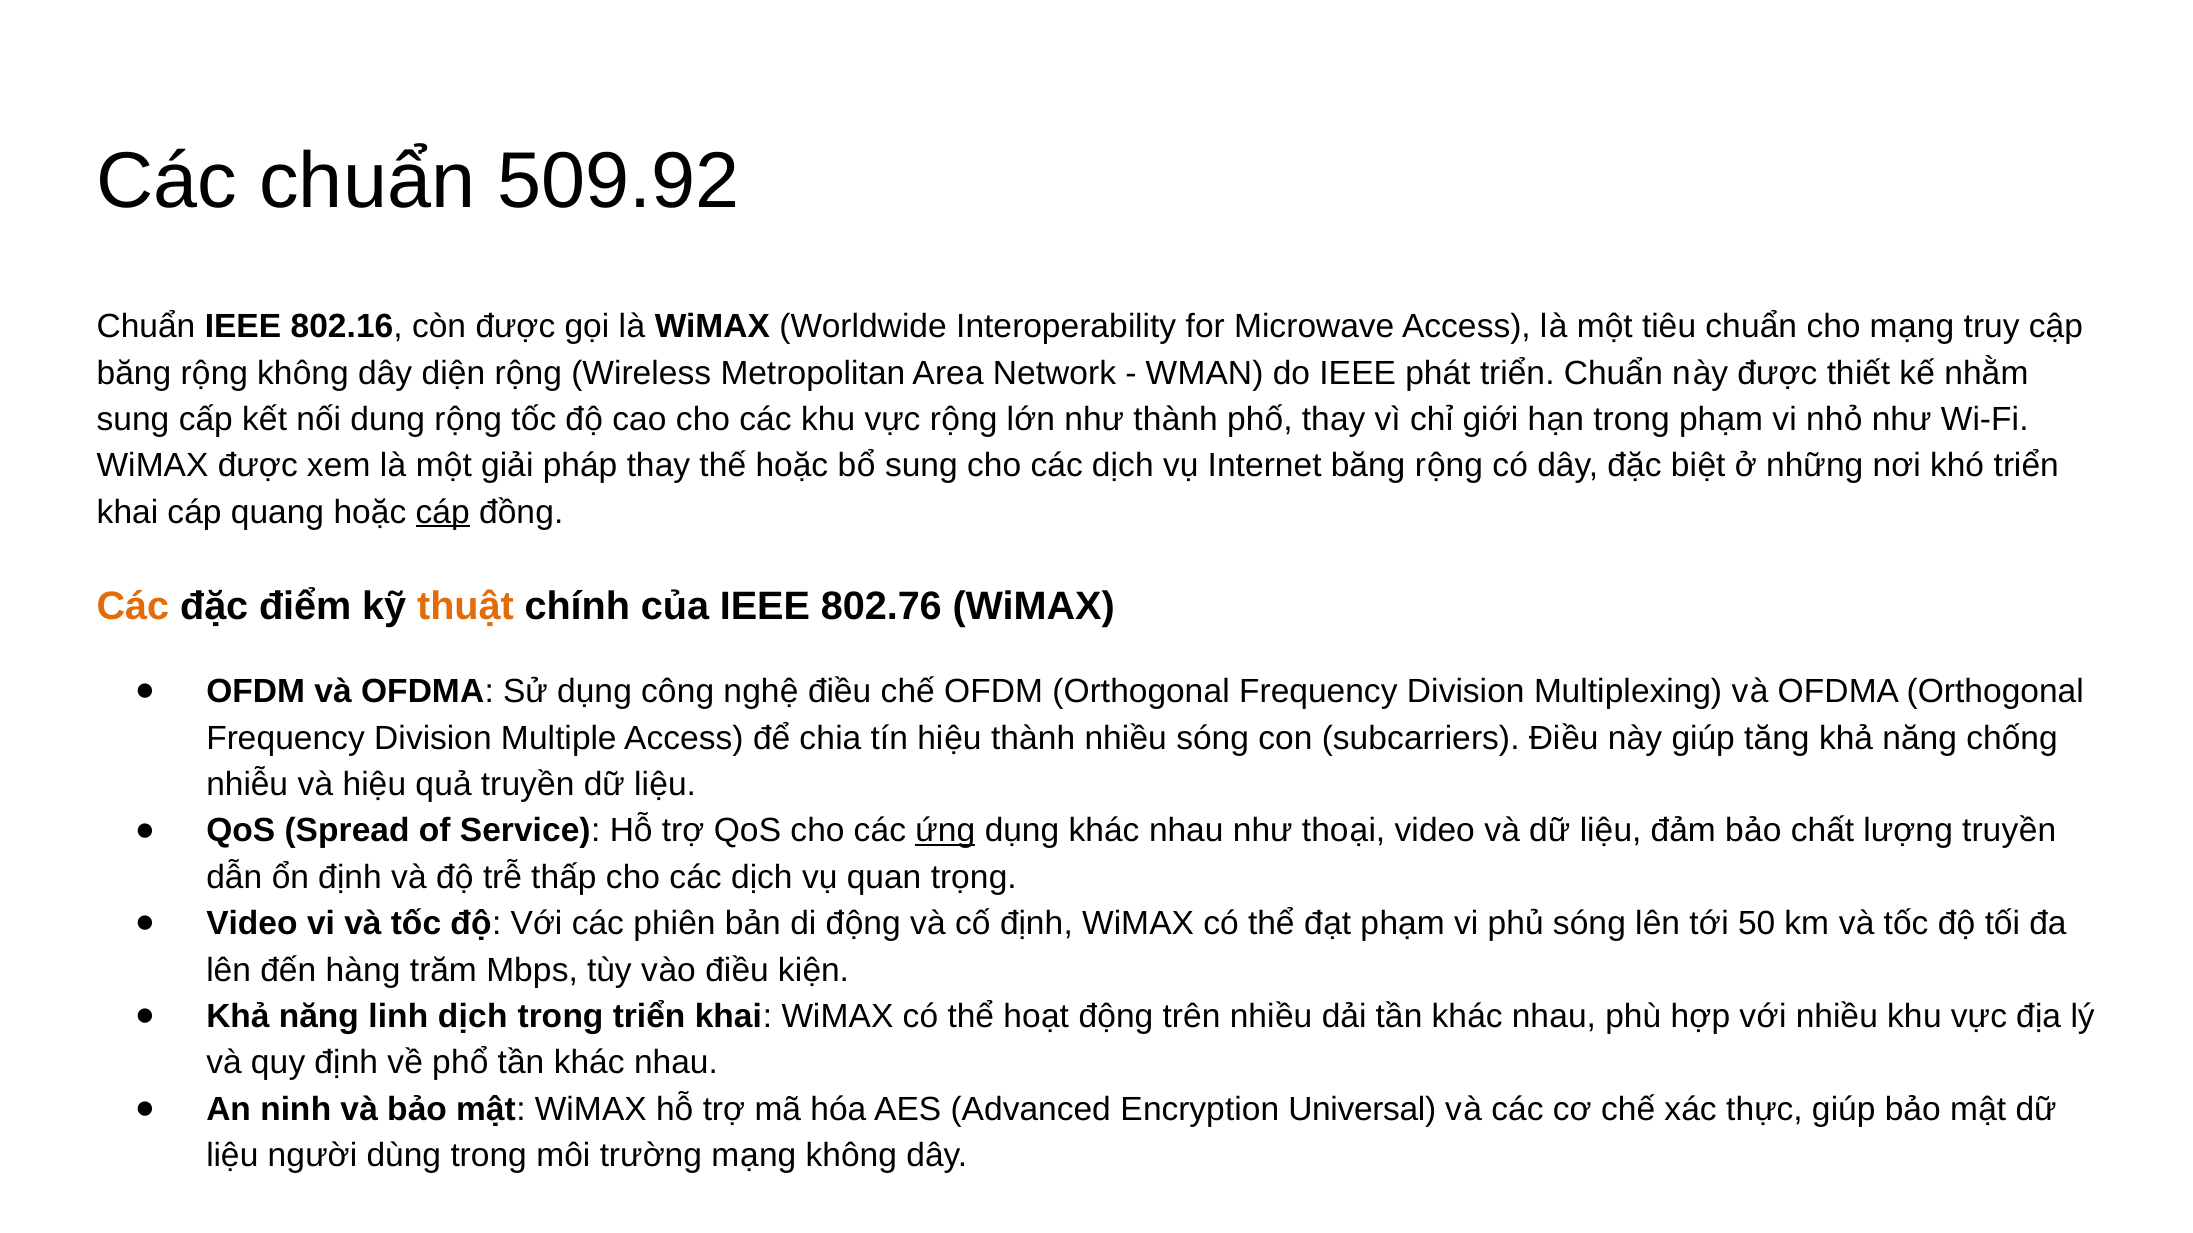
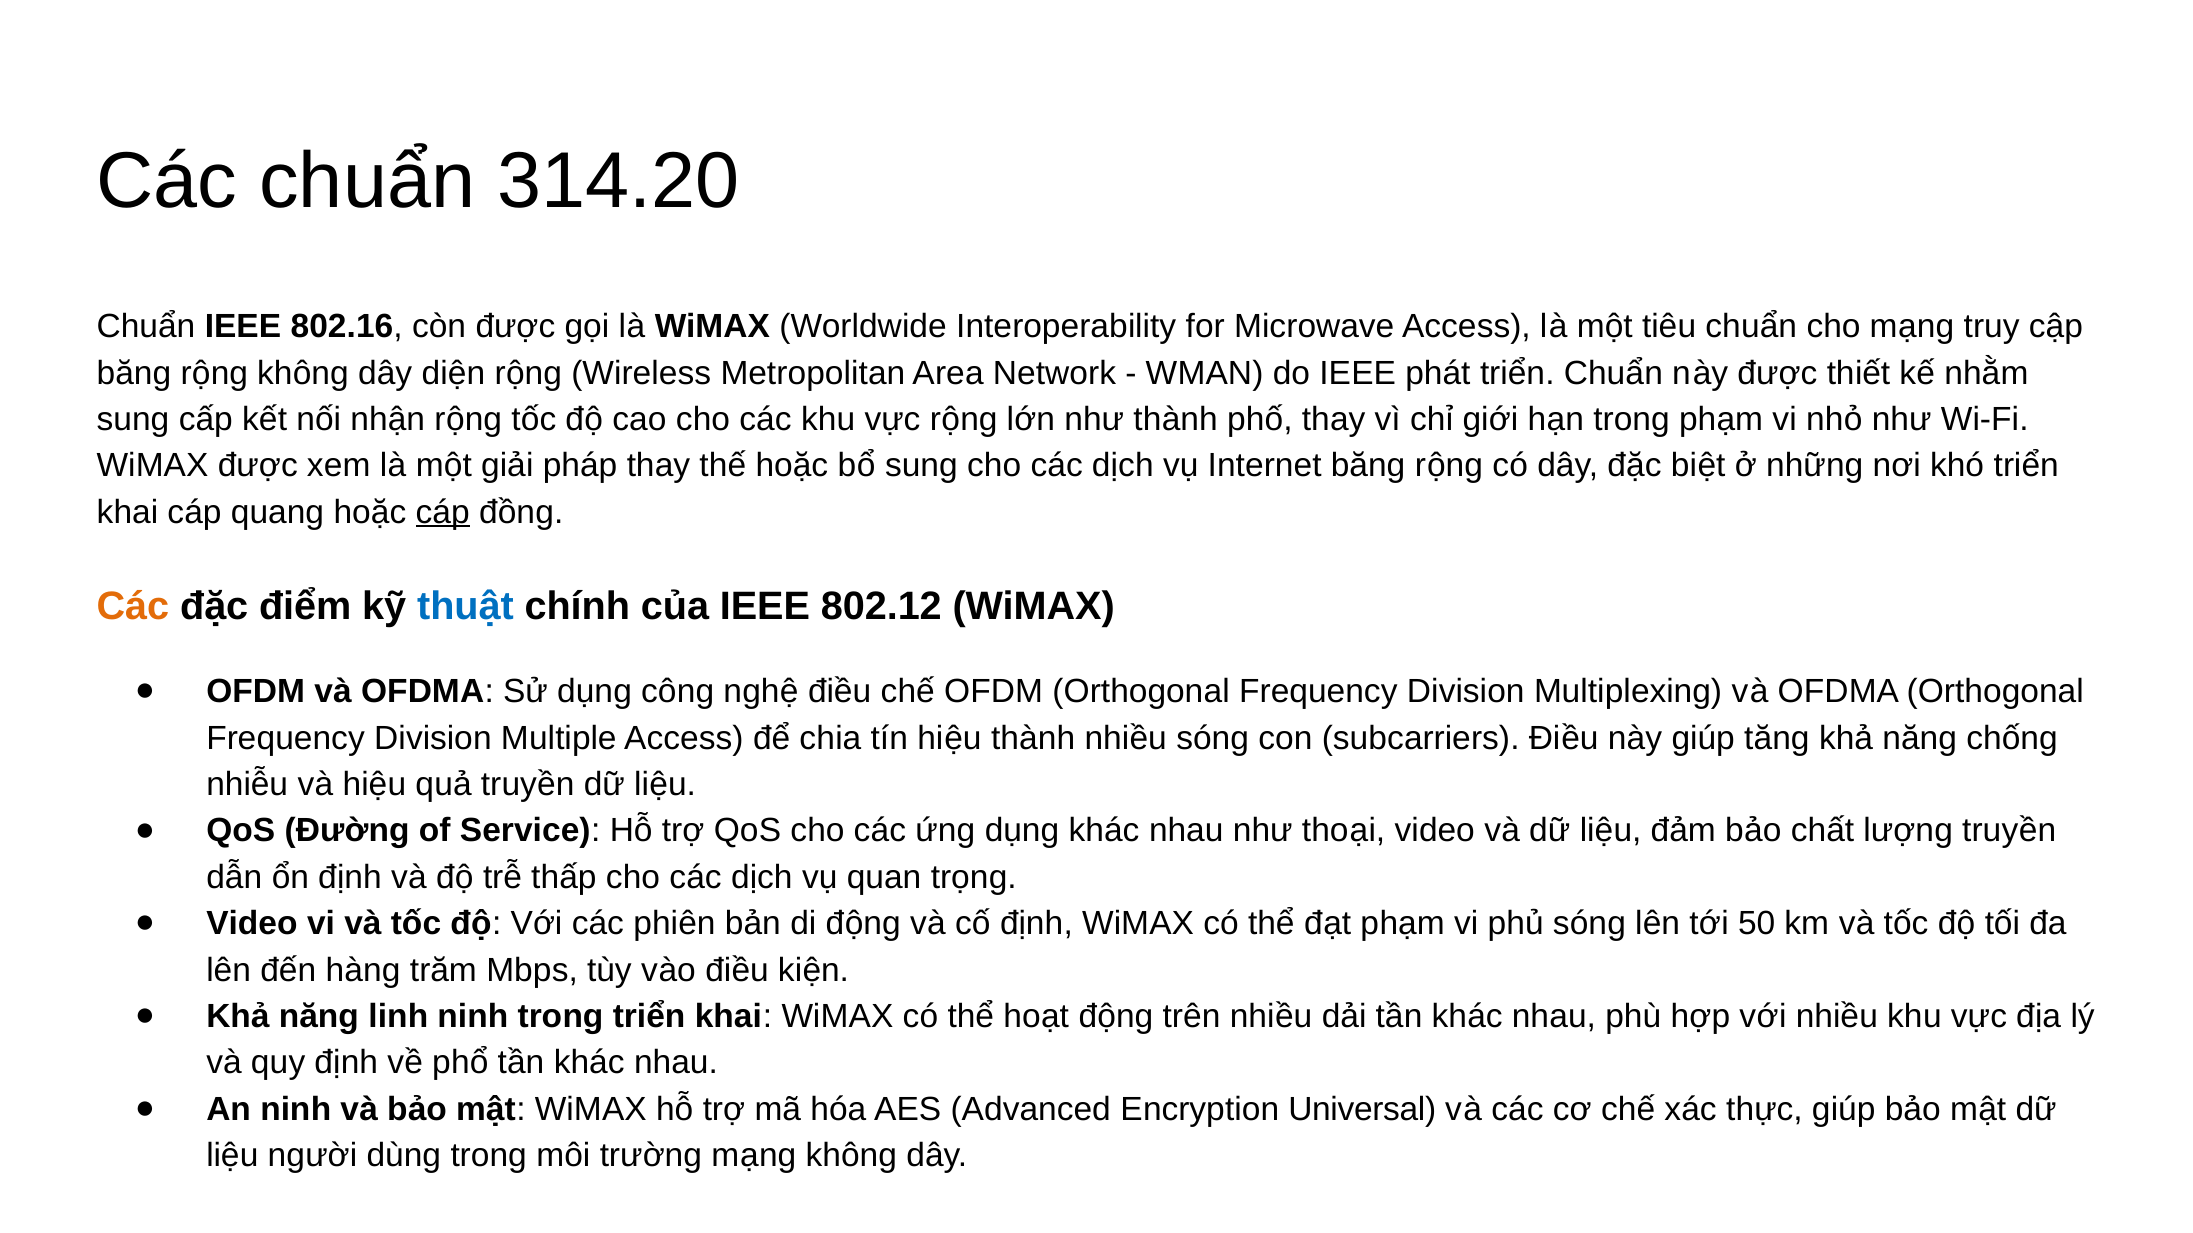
509.92: 509.92 -> 314.20 (618, 182)
dung: dung -> nhận (388, 420)
thuật colour: orange -> blue (465, 606)
802.76: 802.76 -> 802.12 (881, 606)
Spread: Spread -> Đường (347, 831)
ứng underline: present -> none (945, 831)
linh dịch: dịch -> ninh (473, 1017)
